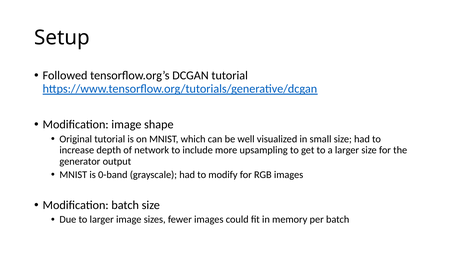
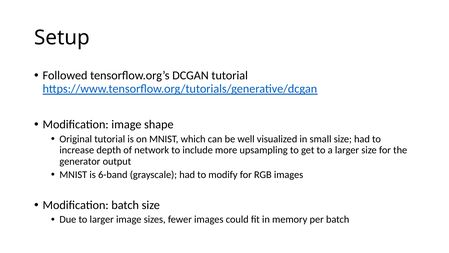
0-band: 0-band -> 6-band (113, 175)
